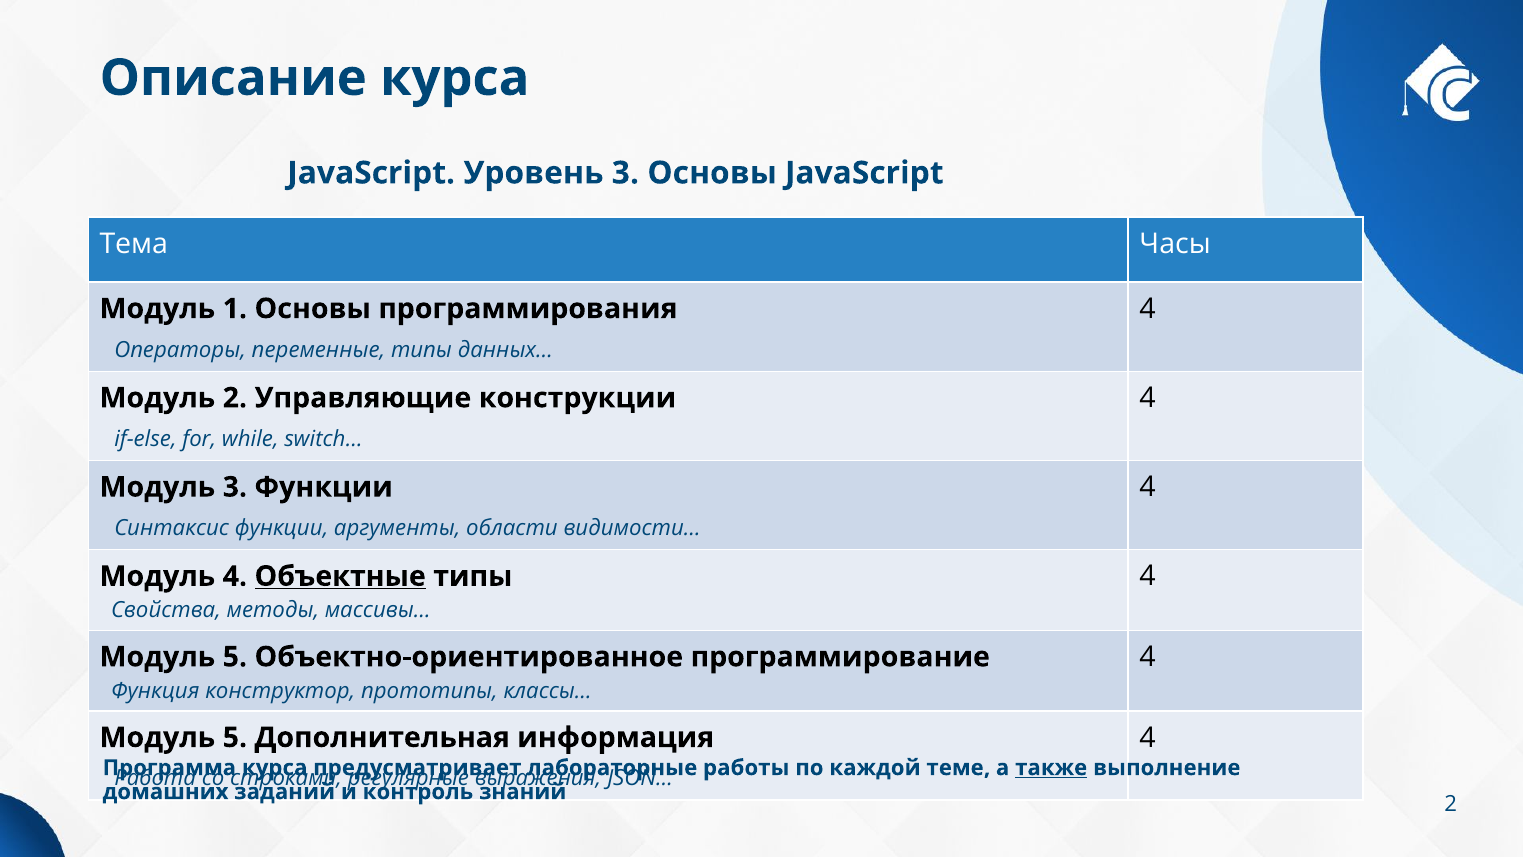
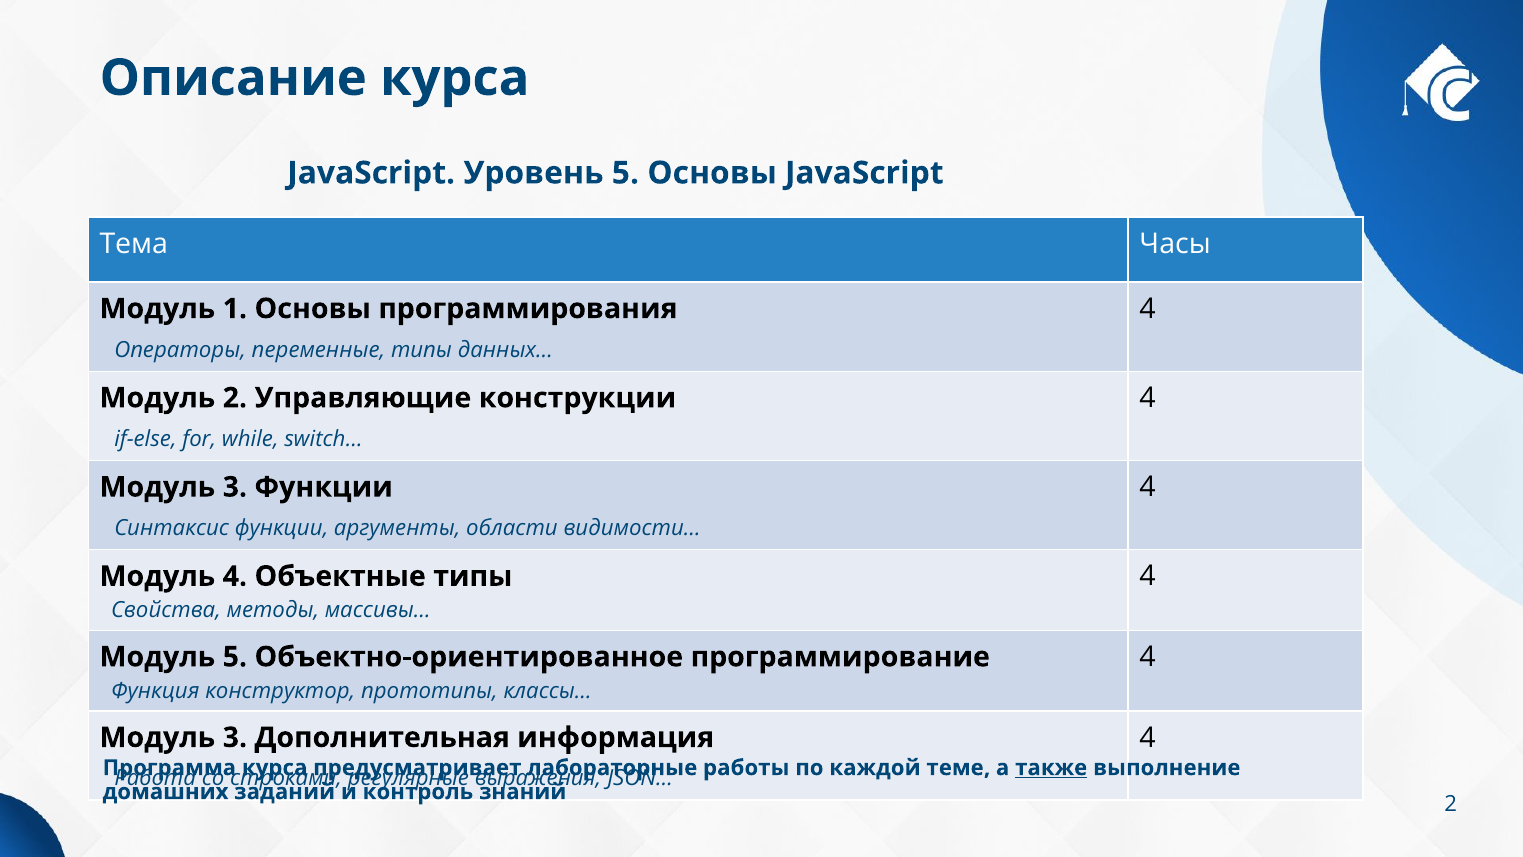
Уровень 3: 3 -> 5 (625, 173)
Объектные underline: present -> none (340, 576)
5: 5 -> 3 (235, 737)
